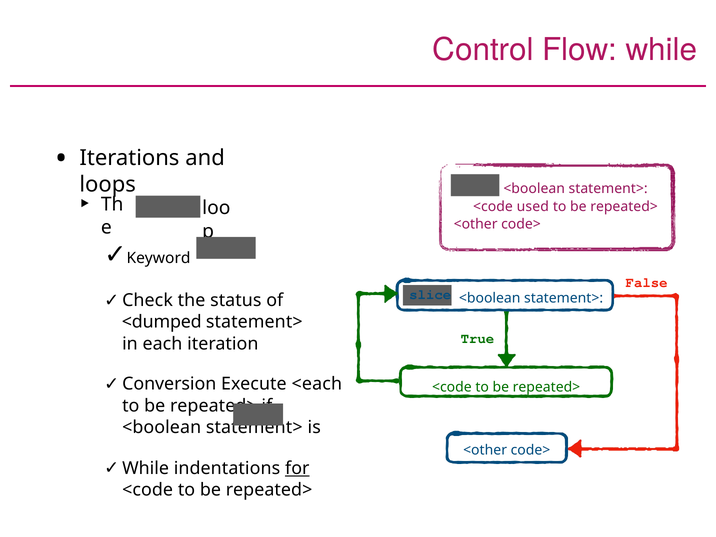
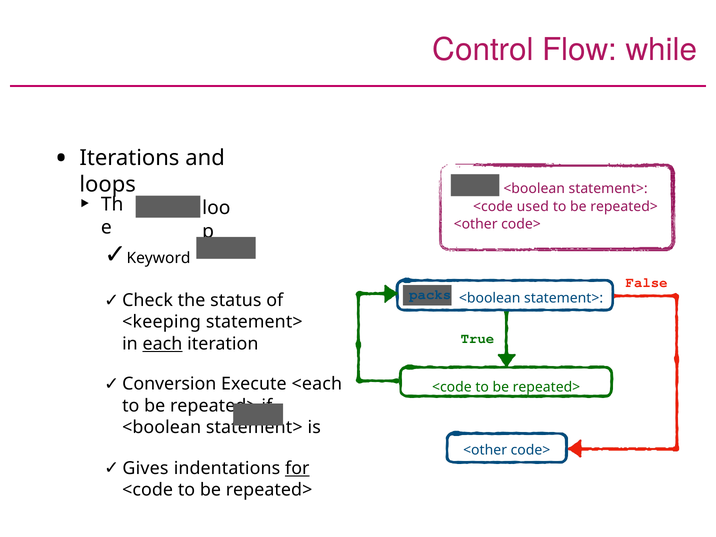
slice: slice -> packs (430, 294)
<dumped: <dumped -> <keeping (162, 322)
each underline: none -> present (162, 344)
While: While -> Gives (145, 468)
